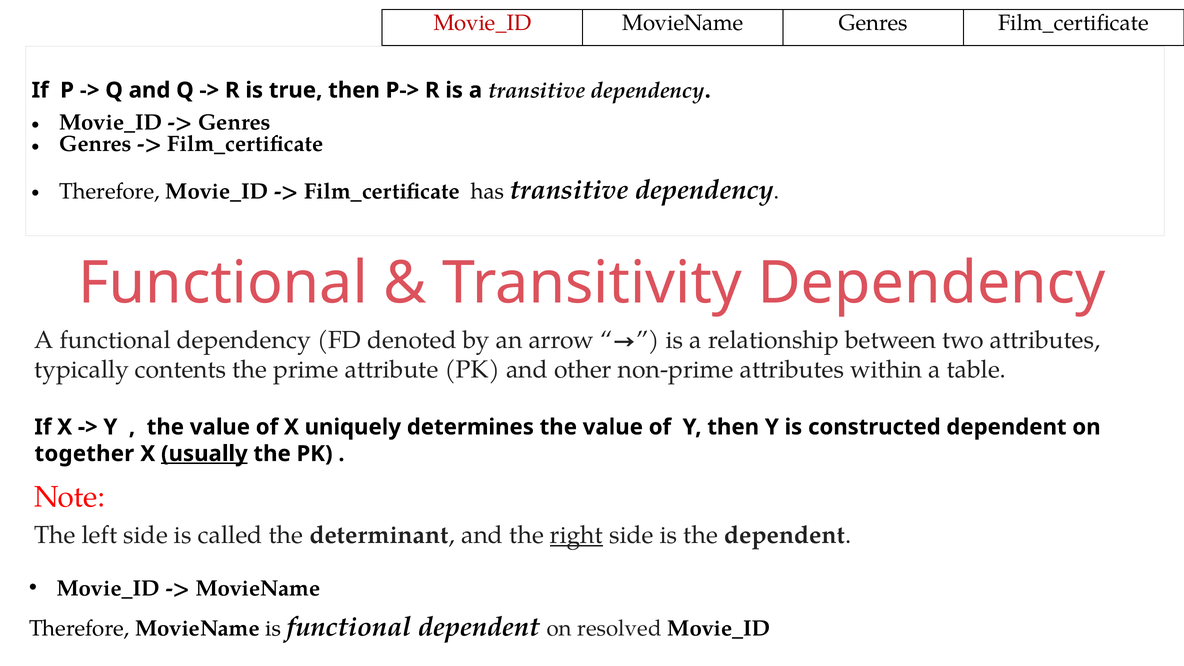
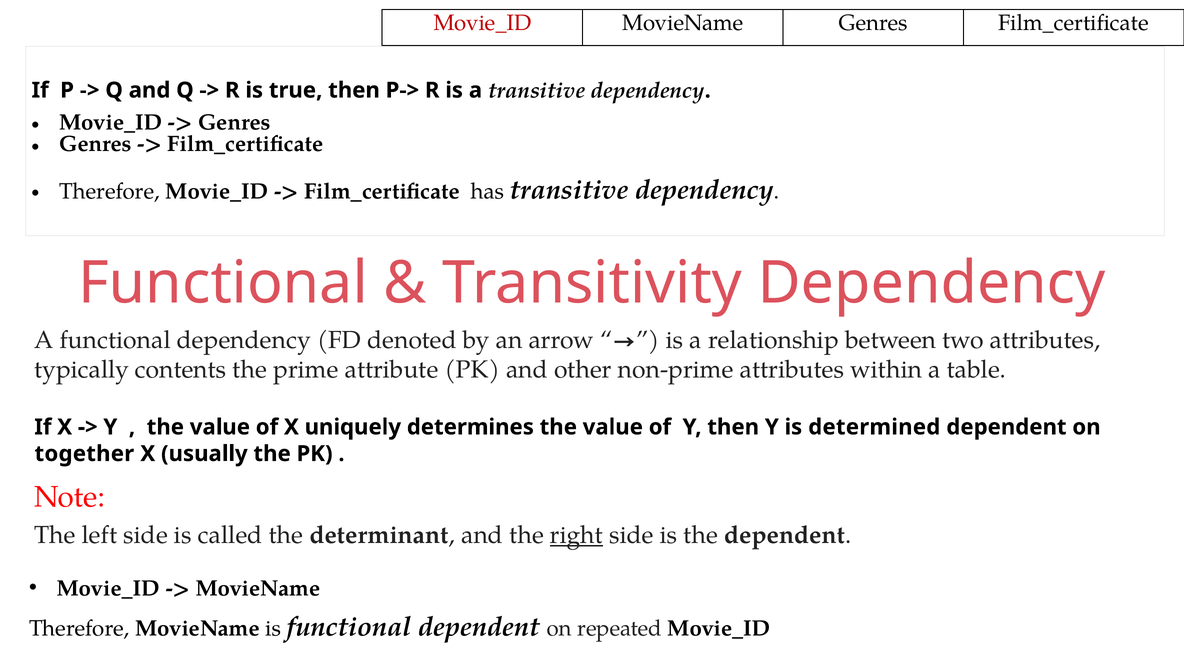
constructed: constructed -> determined (874, 427)
usually underline: present -> none (204, 454)
resolved: resolved -> repeated (620, 629)
